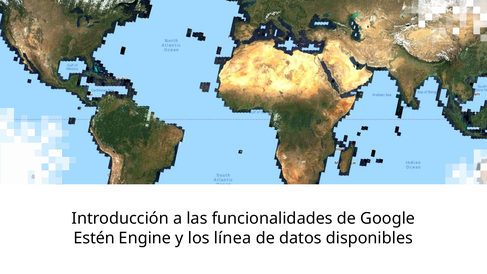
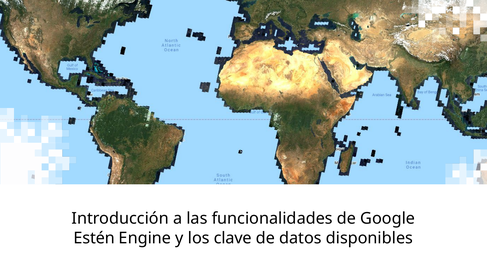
línea: línea -> clave (233, 238)
